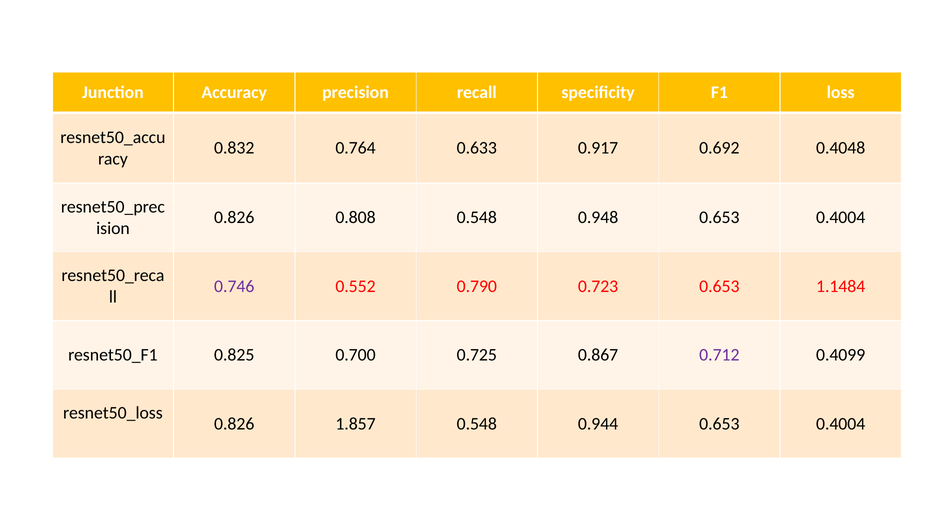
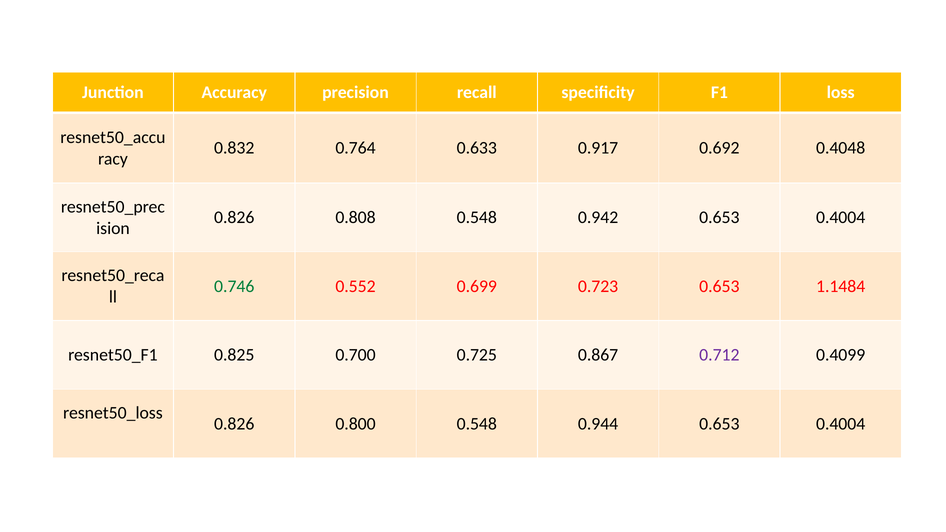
0.948: 0.948 -> 0.942 (598, 218)
0.746 colour: purple -> green (234, 286)
0.790: 0.790 -> 0.699 (477, 286)
1.857: 1.857 -> 0.800 (356, 424)
